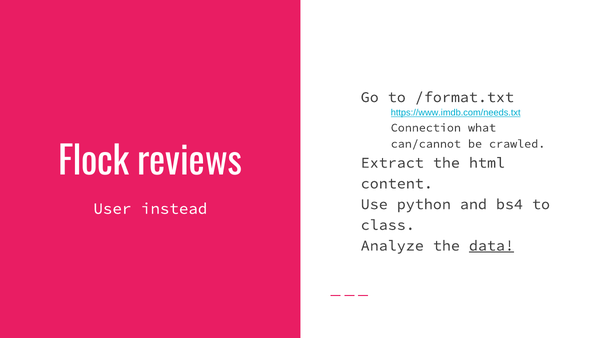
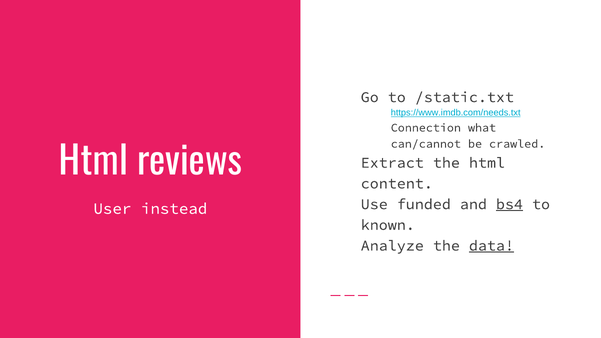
/format.txt: /format.txt -> /static.txt (464, 97)
Flock: Flock -> Html (93, 162)
python: python -> funded (424, 204)
bs4 underline: none -> present (509, 204)
class: class -> known (388, 225)
